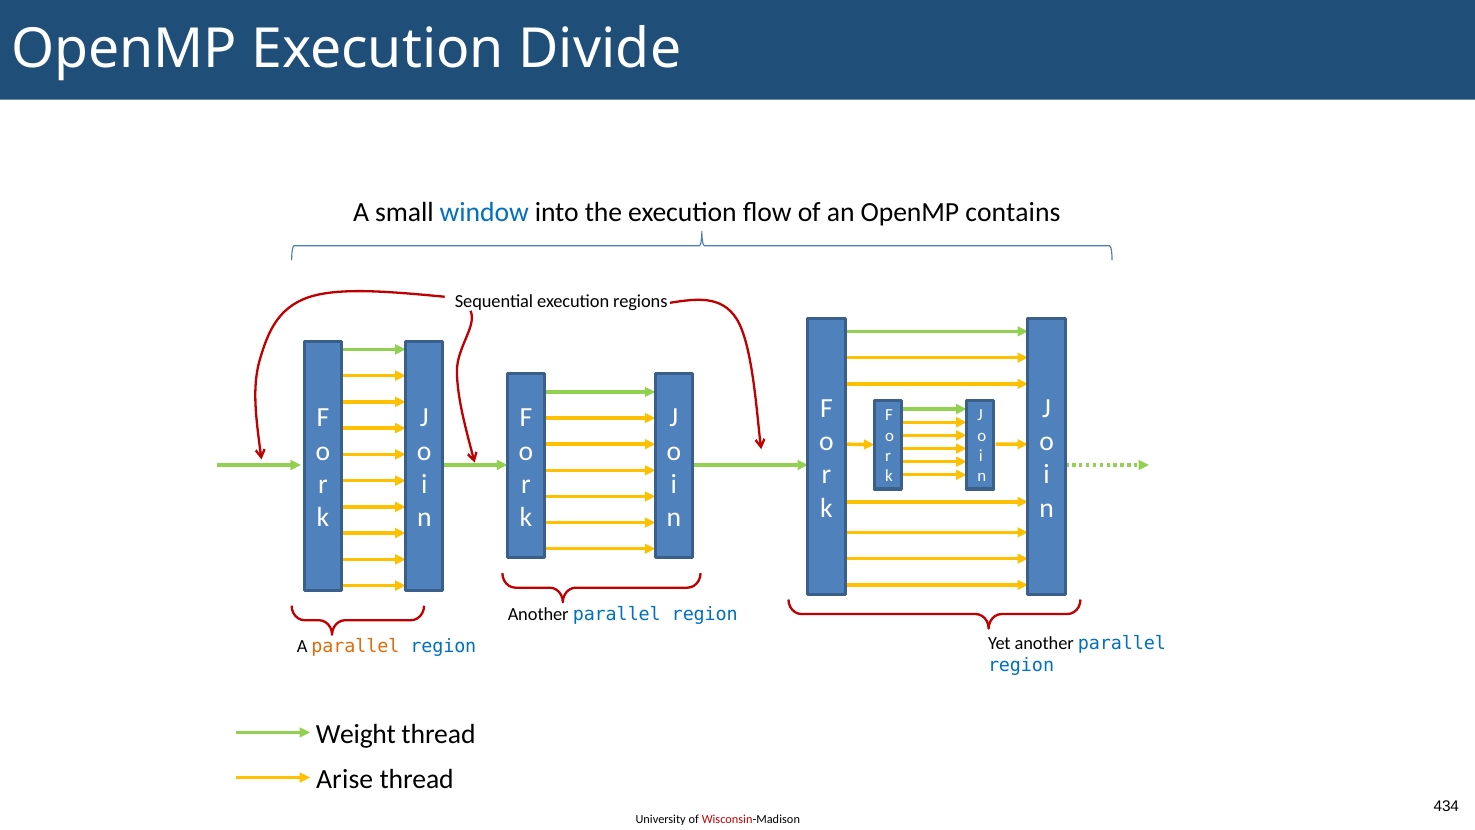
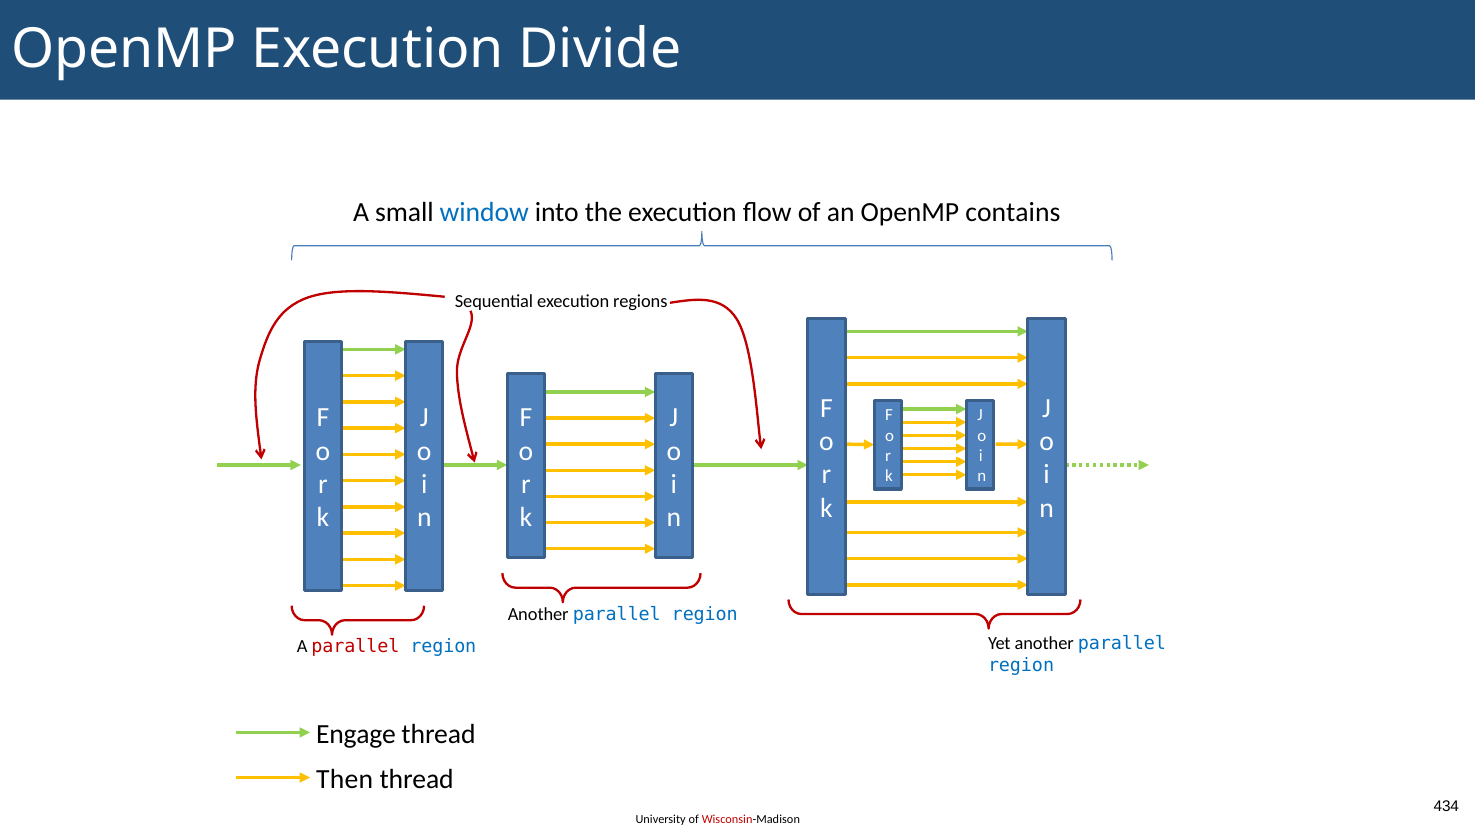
parallel colour: orange -> red (355, 647)
Weight: Weight -> Engage (356, 734)
Arise: Arise -> Then (345, 779)
